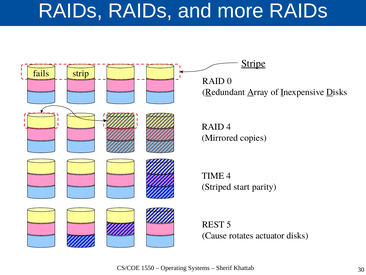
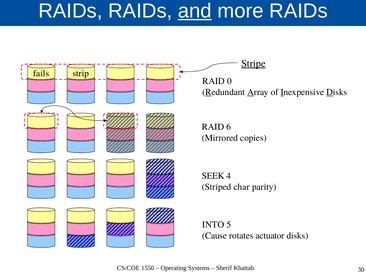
and underline: none -> present (195, 11)
RAID 4: 4 -> 6 (229, 127)
TIME: TIME -> SEEK (213, 175)
start: start -> char (242, 186)
REST: REST -> INTO (213, 224)
